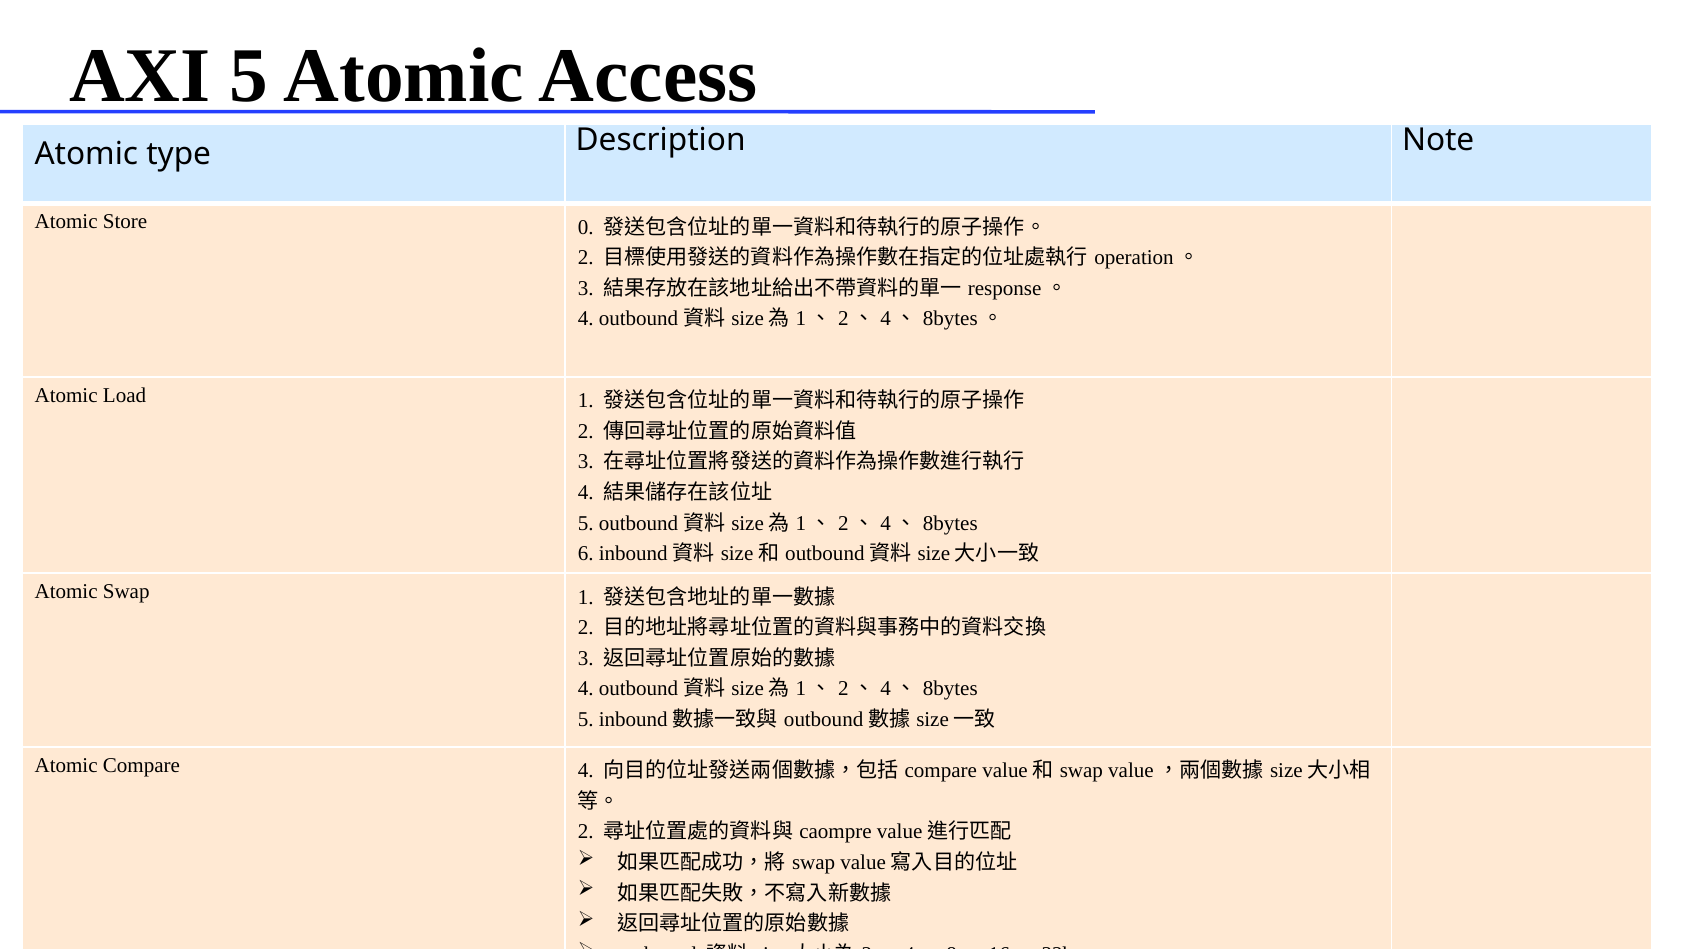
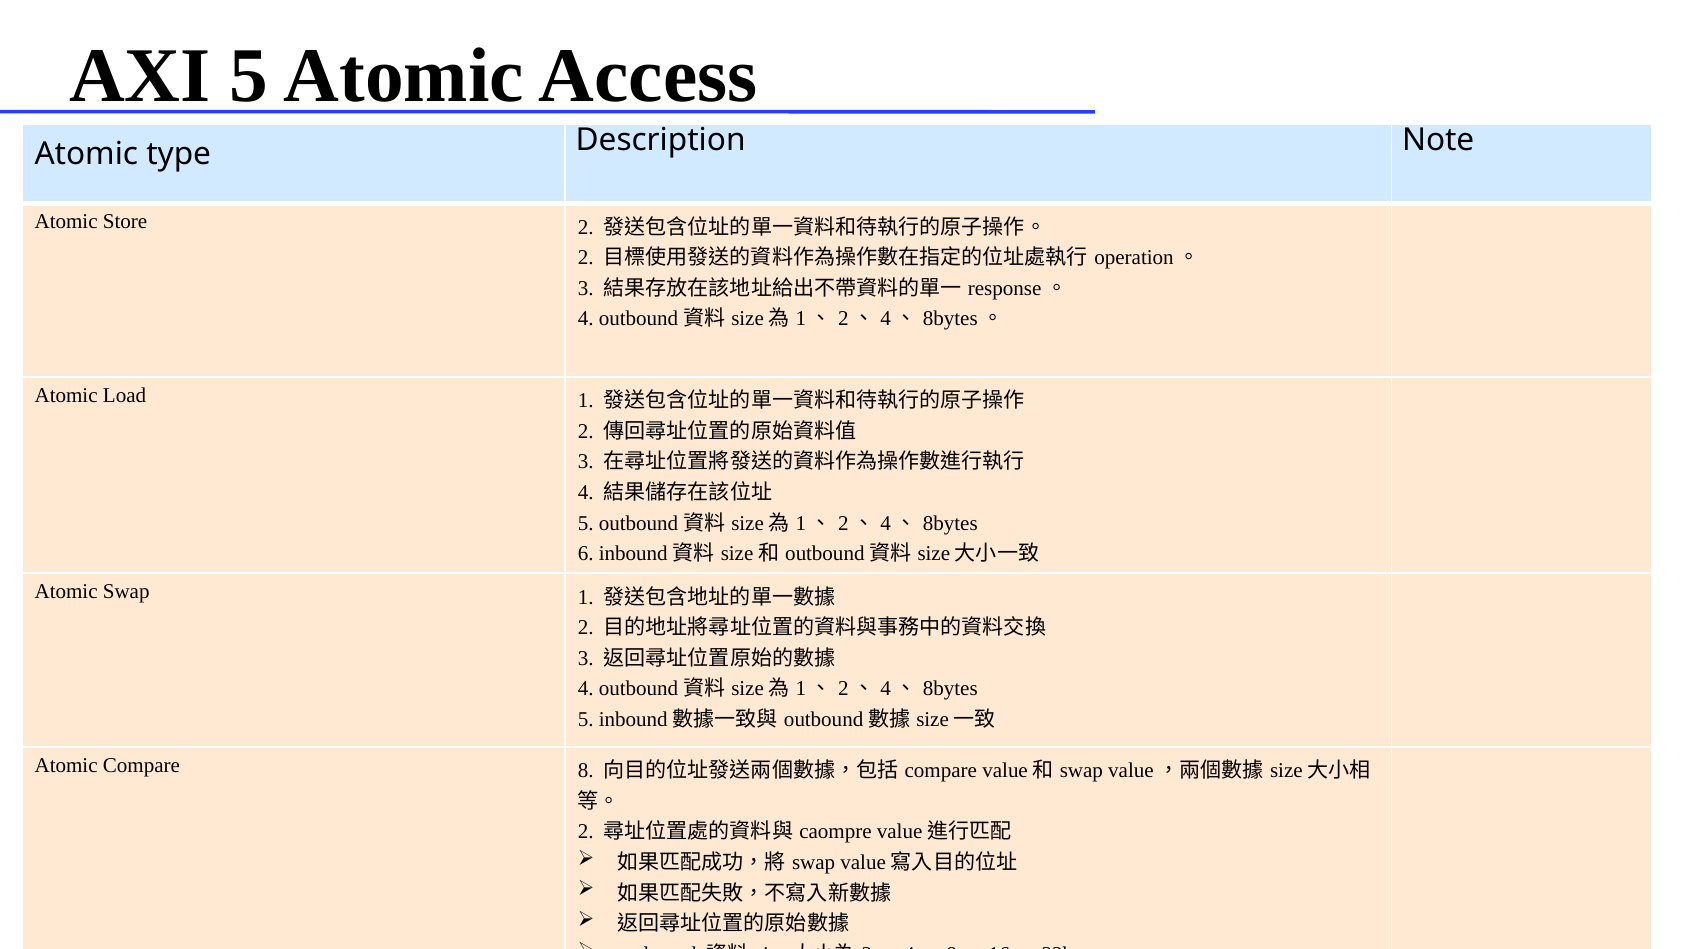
Store 0: 0 -> 2 (586, 227)
Compare 4: 4 -> 8 (586, 770)
